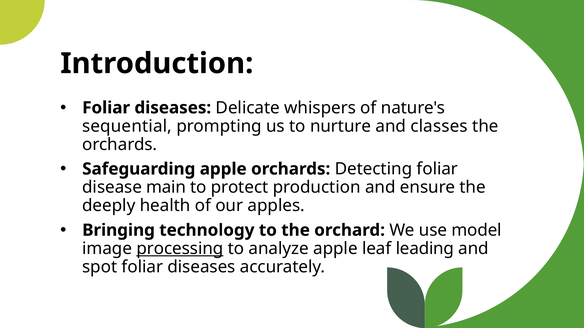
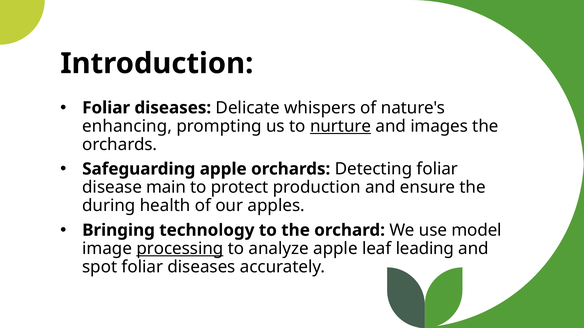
sequential: sequential -> enhancing (127, 126)
nurture underline: none -> present (341, 126)
classes: classes -> images (439, 126)
deeply: deeply -> during (109, 206)
